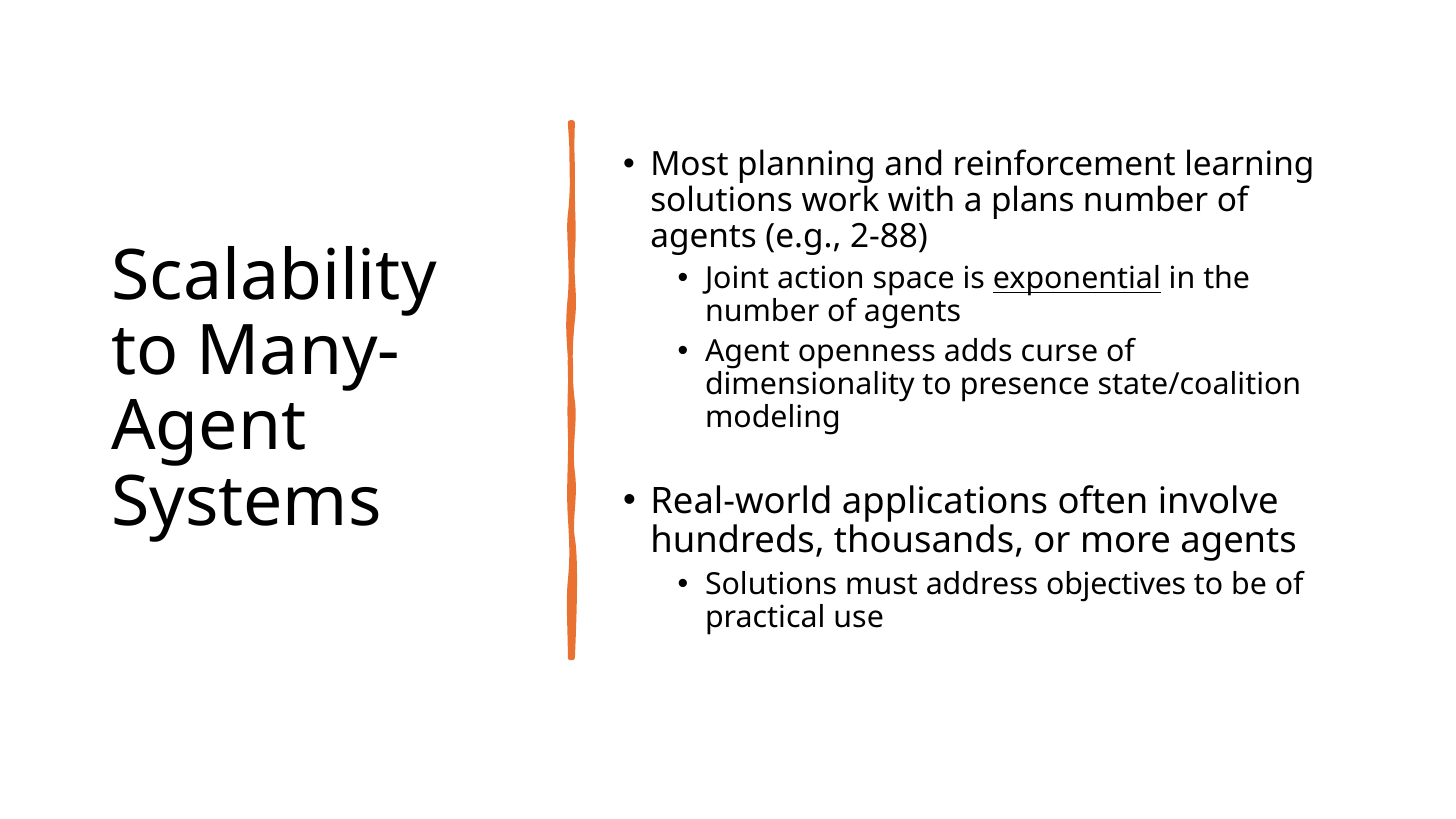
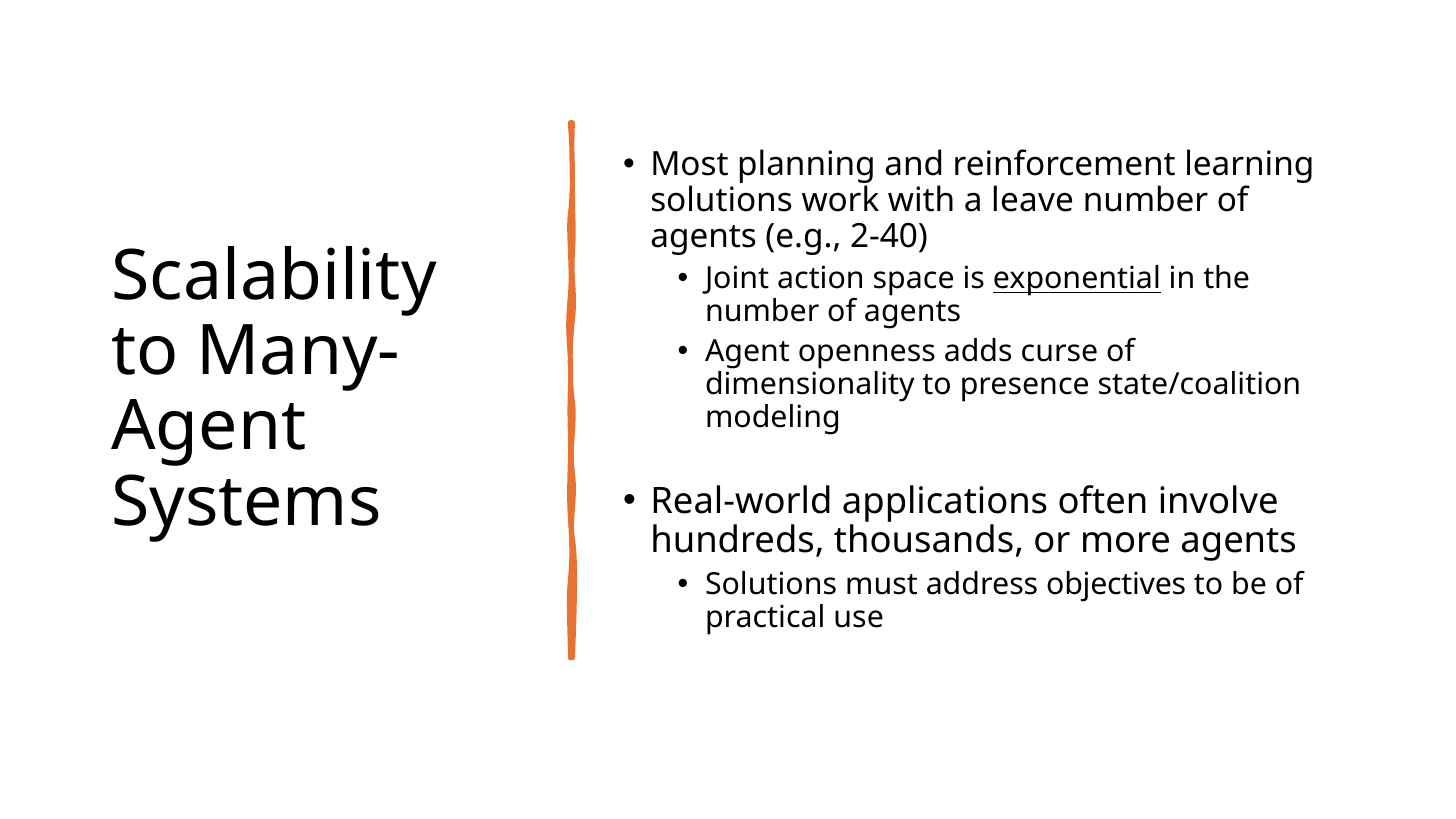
plans: plans -> leave (1033, 201)
2-88: 2-88 -> 2-40 (889, 237)
